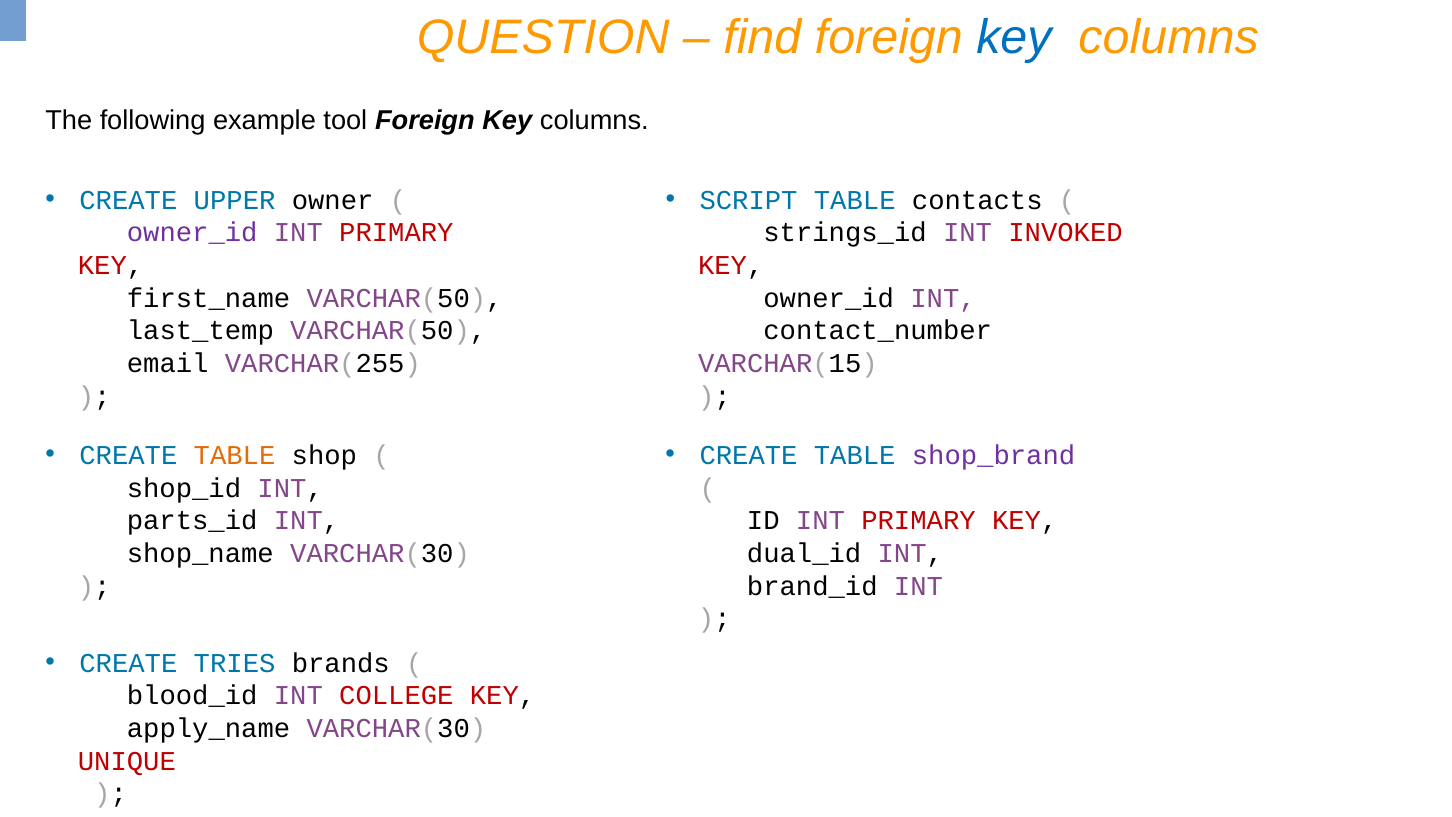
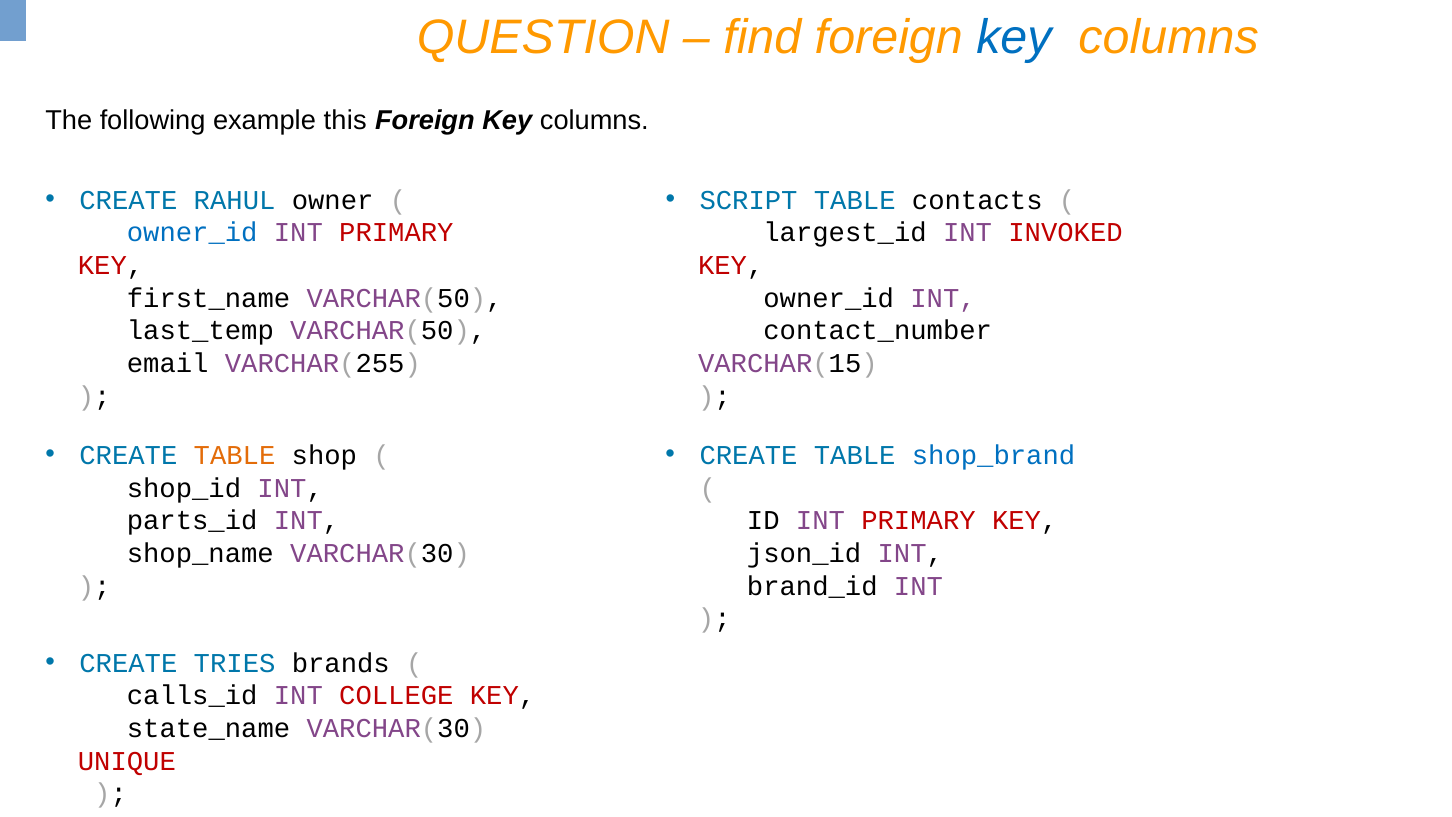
tool: tool -> this (345, 121)
UPPER: UPPER -> RAHUL (235, 200)
owner_id colour: purple -> blue (192, 233)
strings_id: strings_id -> largest_id (845, 233)
shop_brand colour: purple -> blue (994, 455)
dual_id: dual_id -> json_id (804, 553)
blood_id: blood_id -> calls_id (192, 696)
apply_name: apply_name -> state_name (209, 728)
